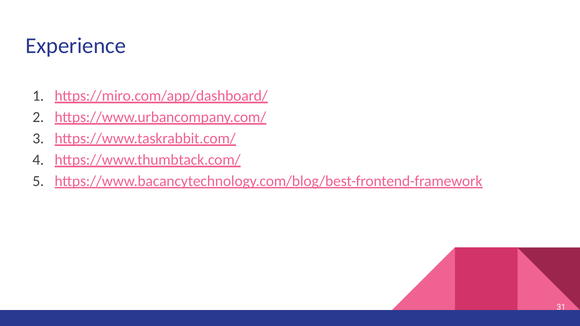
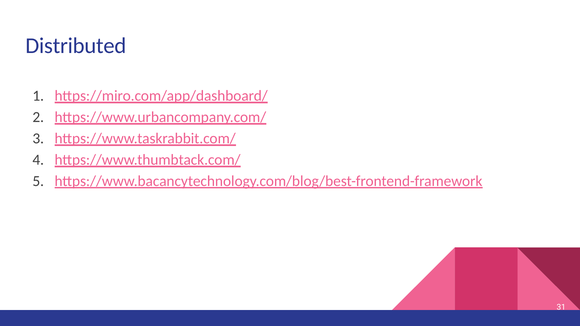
Experience: Experience -> Distributed (76, 46)
